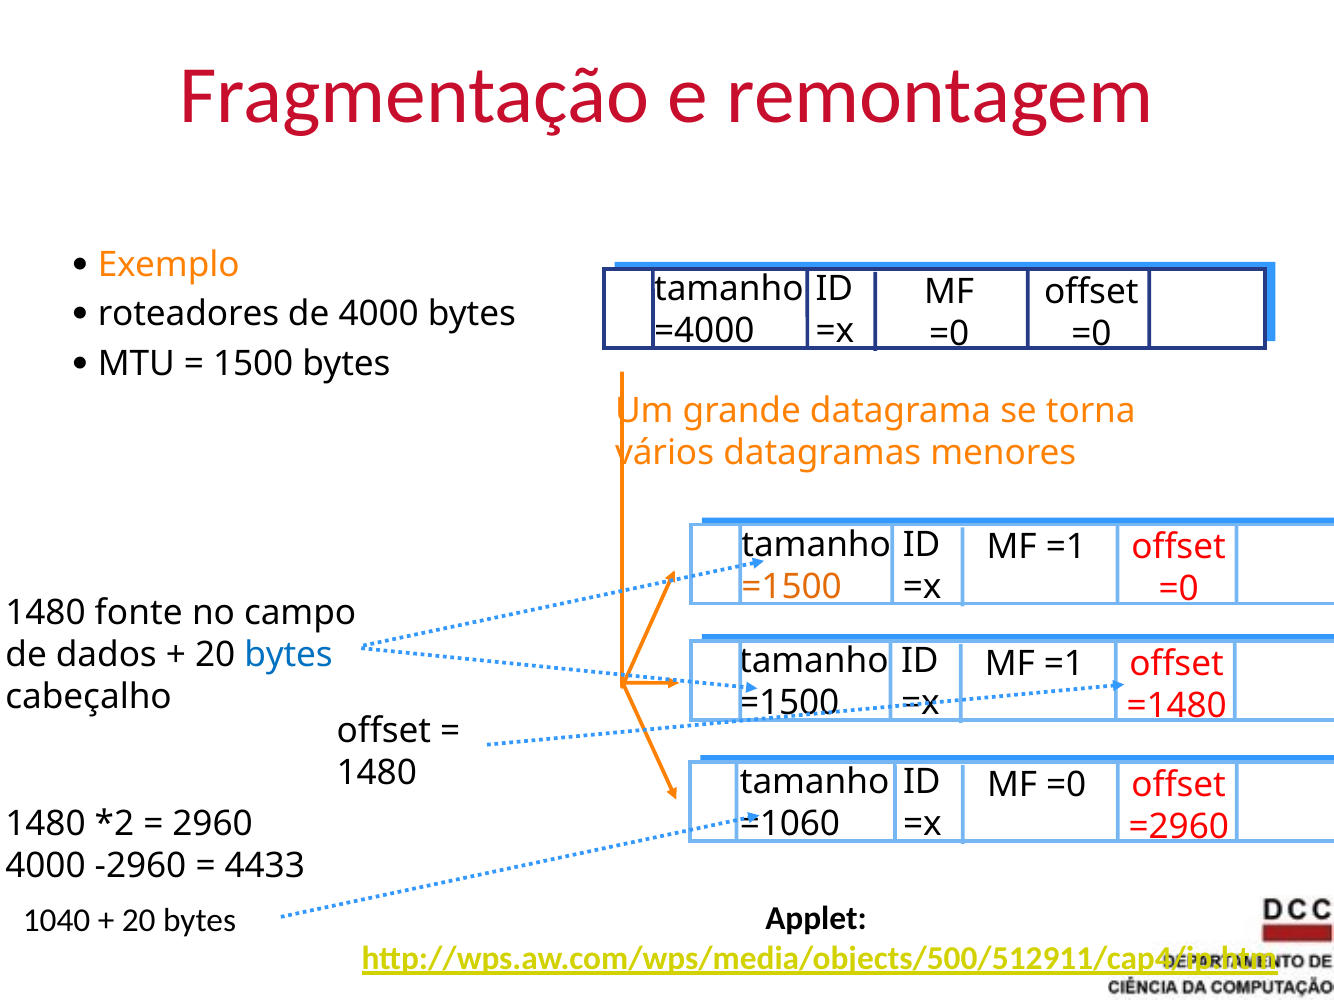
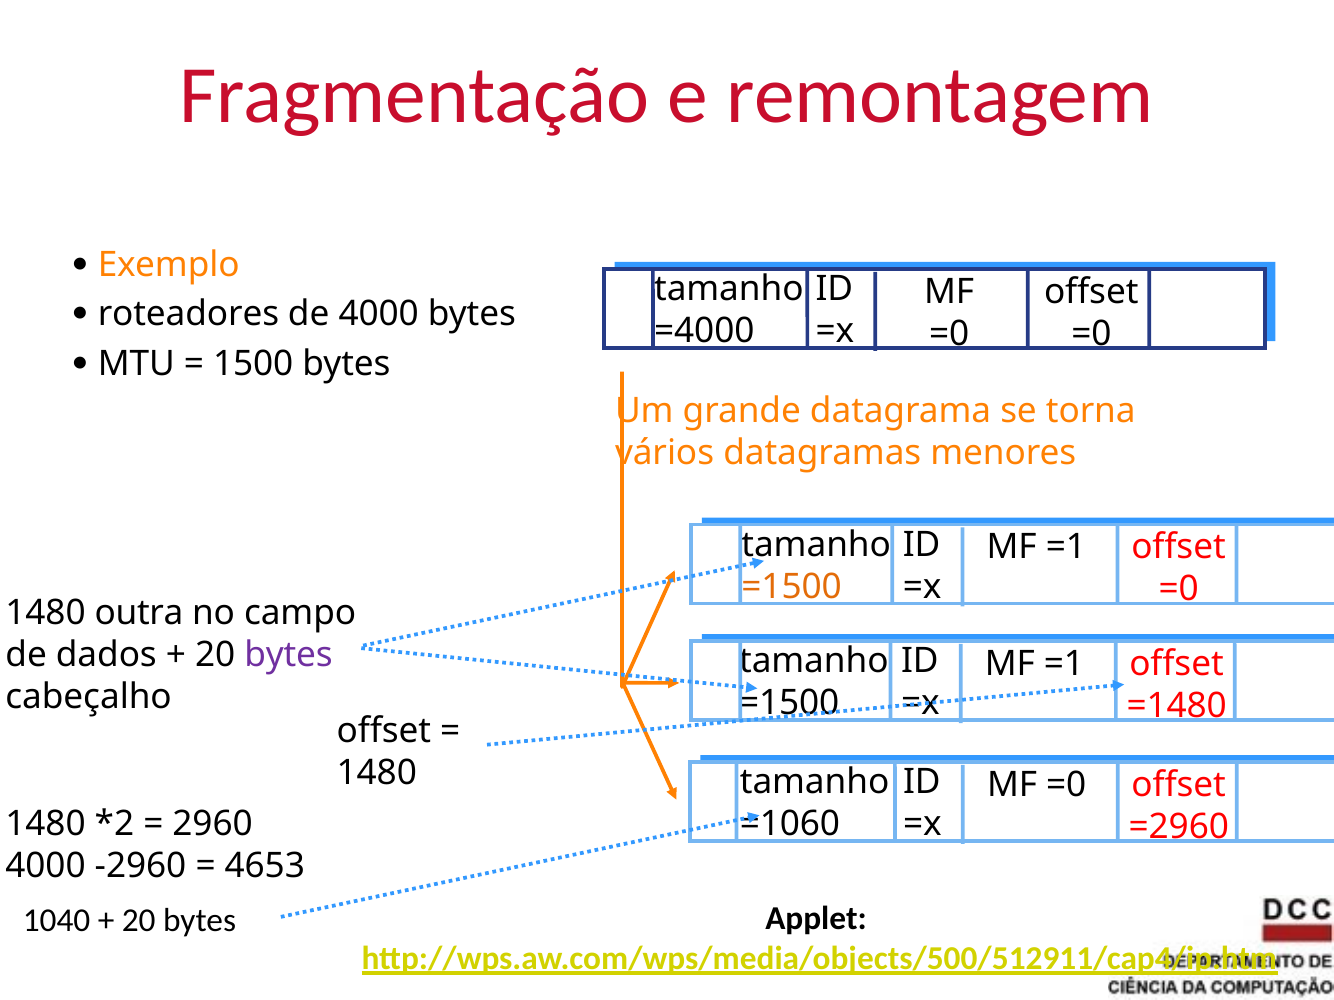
fonte: fonte -> outra (139, 613)
bytes colour: blue -> purple (288, 655)
4433: 4433 -> 4653 (265, 866)
